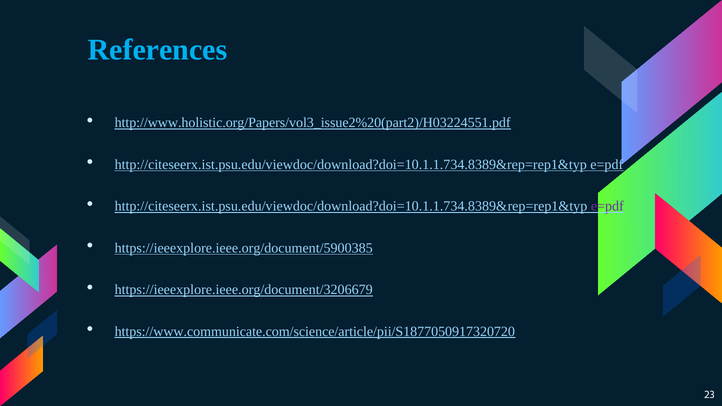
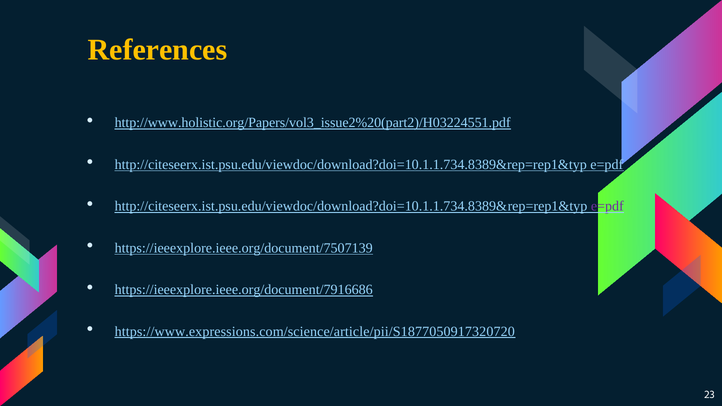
References colour: light blue -> yellow (157, 50)
https://ieeexplore.ieee.org/document/5900385: https://ieeexplore.ieee.org/document/5900385 -> https://ieeexplore.ieee.org/document/7507139 (244, 248)
https://ieeexplore.ieee.org/document/3206679: https://ieeexplore.ieee.org/document/3206679 -> https://ieeexplore.ieee.org/document/7916686 (244, 290)
https://www.communicate.com/science/article/pii/S1877050917320720: https://www.communicate.com/science/article/pii/S1877050917320720 -> https://www.expressions.com/science/article/pii/S1877050917320720 (315, 332)
